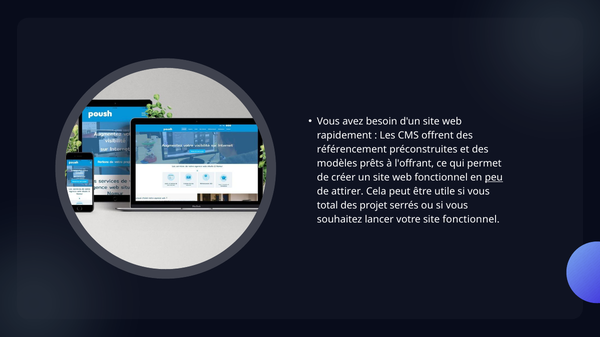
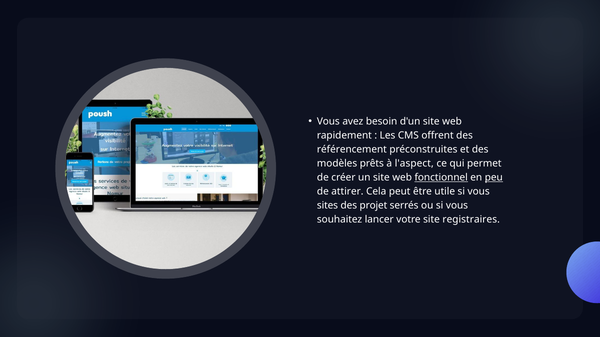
l'offrant: l'offrant -> l'aspect (414, 164)
fonctionnel underline: none -> present (441, 178)
total: total -> sites (327, 206)
site fonctionnel: fonctionnel -> registraires (471, 220)
